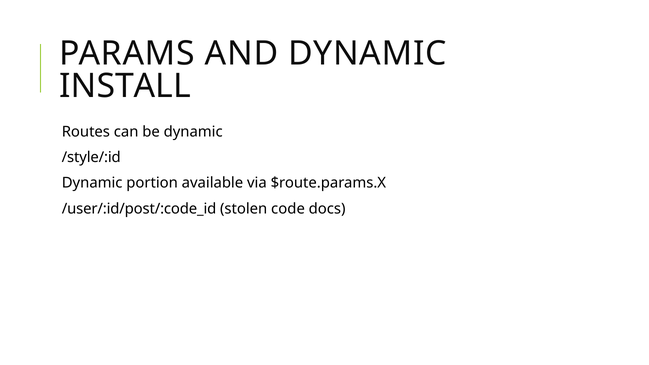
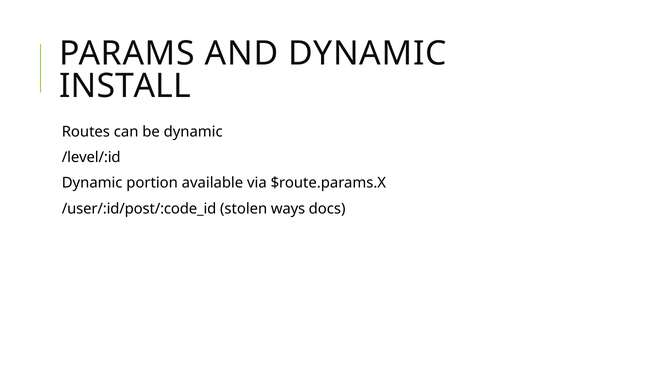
/style/:id: /style/:id -> /level/:id (91, 158)
code: code -> ways (288, 209)
